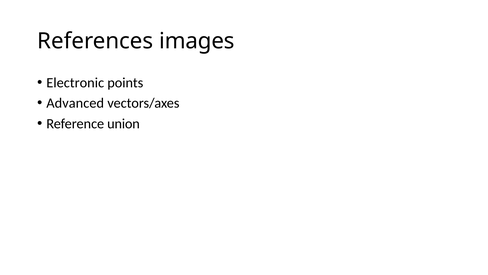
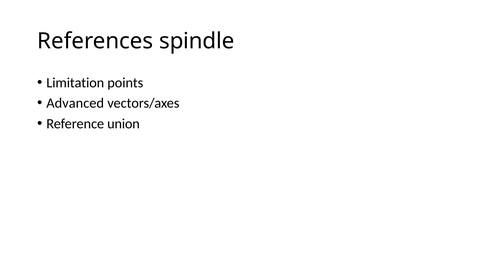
images: images -> spindle (197, 41)
Electronic: Electronic -> Limitation (75, 83)
